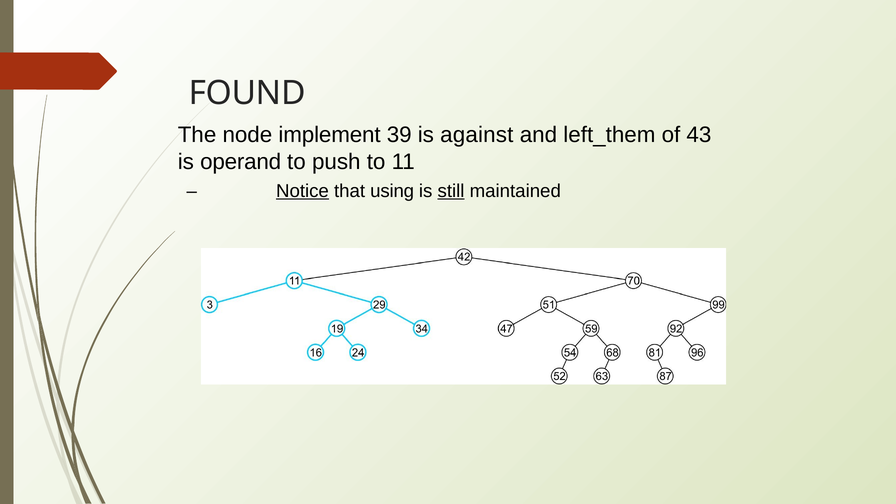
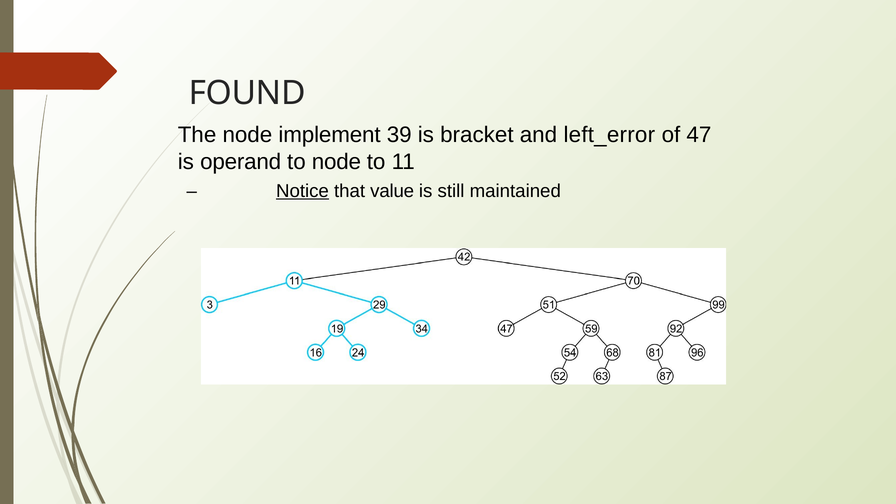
against: against -> bracket (477, 135)
left_them: left_them -> left_error (609, 135)
43: 43 -> 47 (699, 135)
to push: push -> node (336, 162)
using: using -> value (392, 191)
still underline: present -> none (451, 191)
